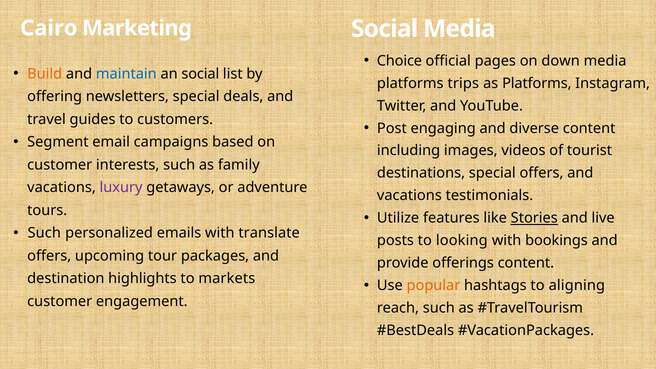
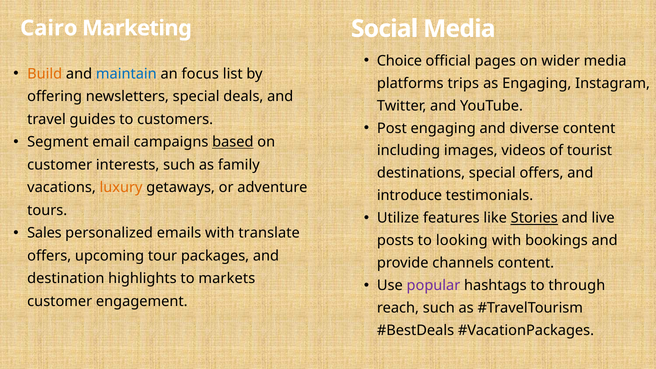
down: down -> wider (561, 61)
an social: social -> focus (200, 74)
as Platforms: Platforms -> Engaging (537, 83)
based underline: none -> present (233, 142)
luxury colour: purple -> orange (121, 188)
vacations: vacations -> introduce (409, 196)
Such: Such -> Sales (44, 233)
offerings: offerings -> channels (463, 263)
popular colour: orange -> purple (433, 285)
aligning: aligning -> through (577, 285)
